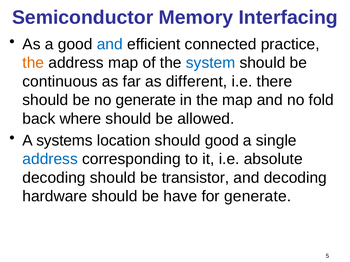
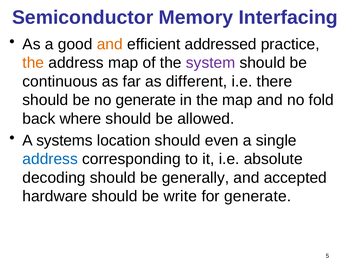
and colour: blue -> orange (110, 44)
connected: connected -> addressed (221, 44)
system colour: blue -> purple (211, 63)
should good: good -> even (222, 141)
transistor: transistor -> generally (195, 178)
and decoding: decoding -> accepted (295, 178)
have: have -> write (180, 197)
